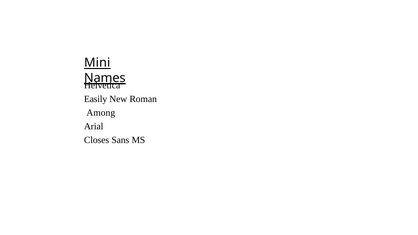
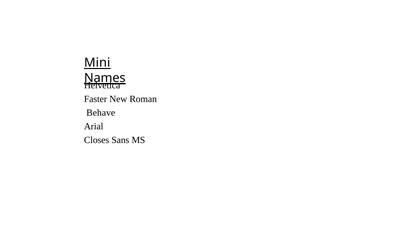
Easily: Easily -> Faster (96, 99)
Among: Among -> Behave (101, 113)
